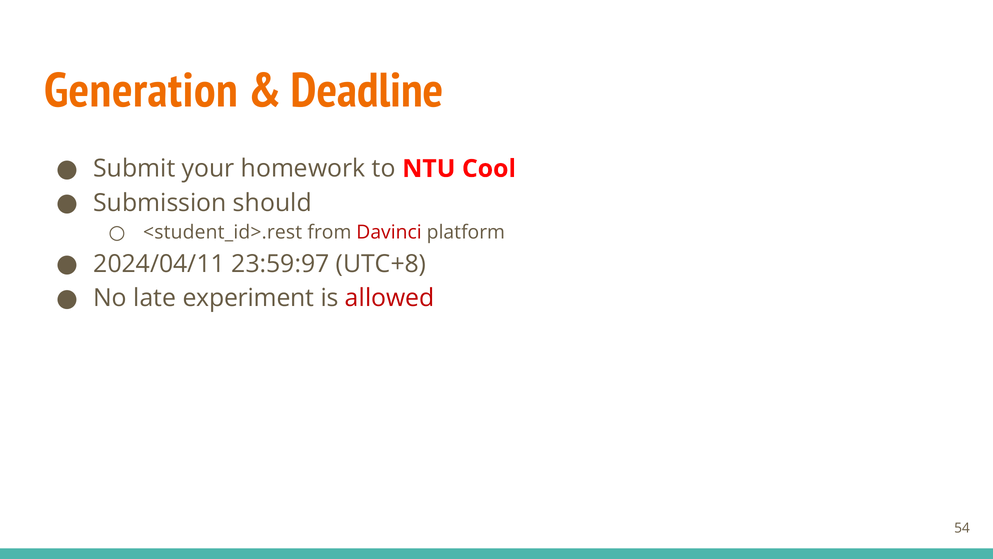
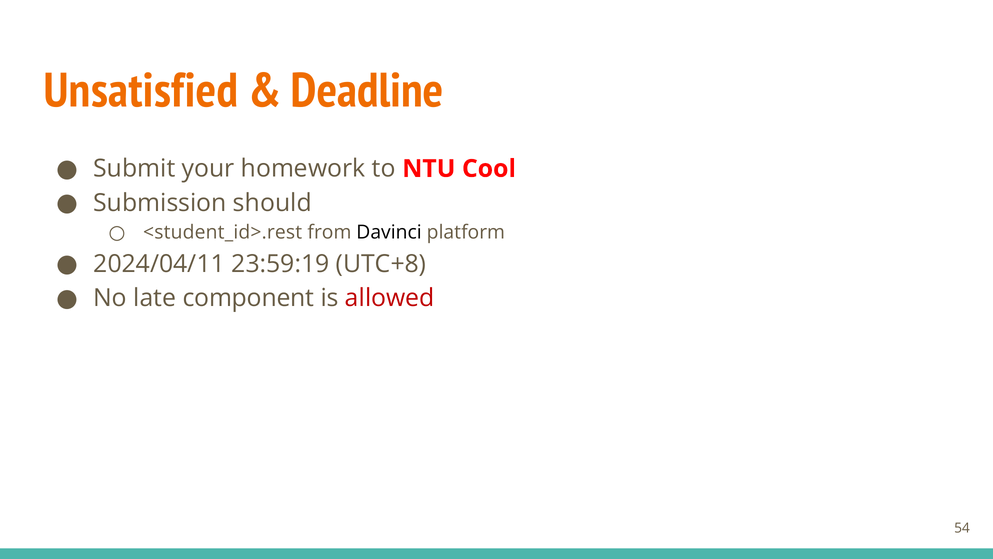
Generation: Generation -> Unsatisfied (141, 91)
Davinci colour: red -> black (389, 232)
23:59:97: 23:59:97 -> 23:59:19 (280, 264)
experiment: experiment -> component (248, 298)
